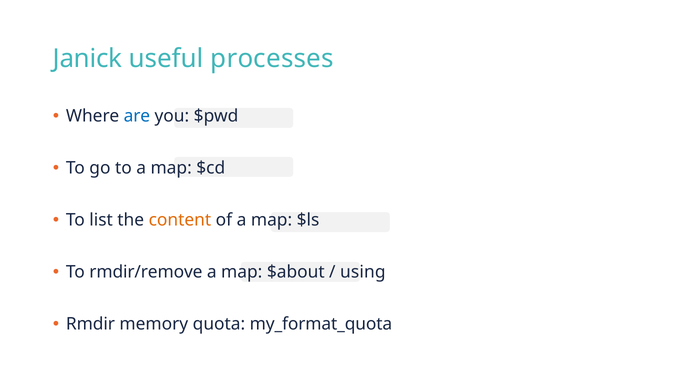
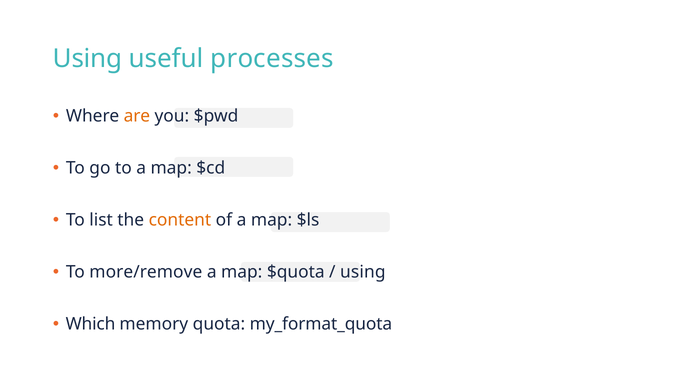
Janick: Janick -> Using (88, 58)
are colour: blue -> orange (137, 116)
rmdir/remove: rmdir/remove -> more/remove (146, 272)
$about: $about -> $quota (296, 272)
Rmdir: Rmdir -> Which (91, 324)
